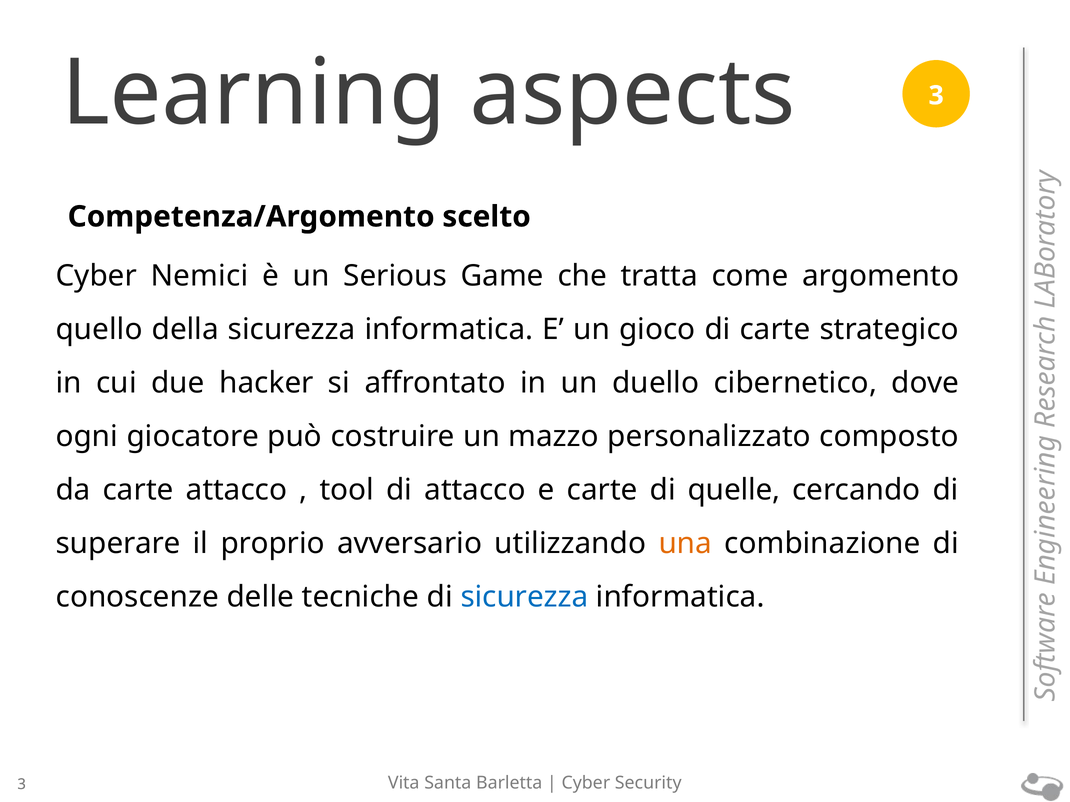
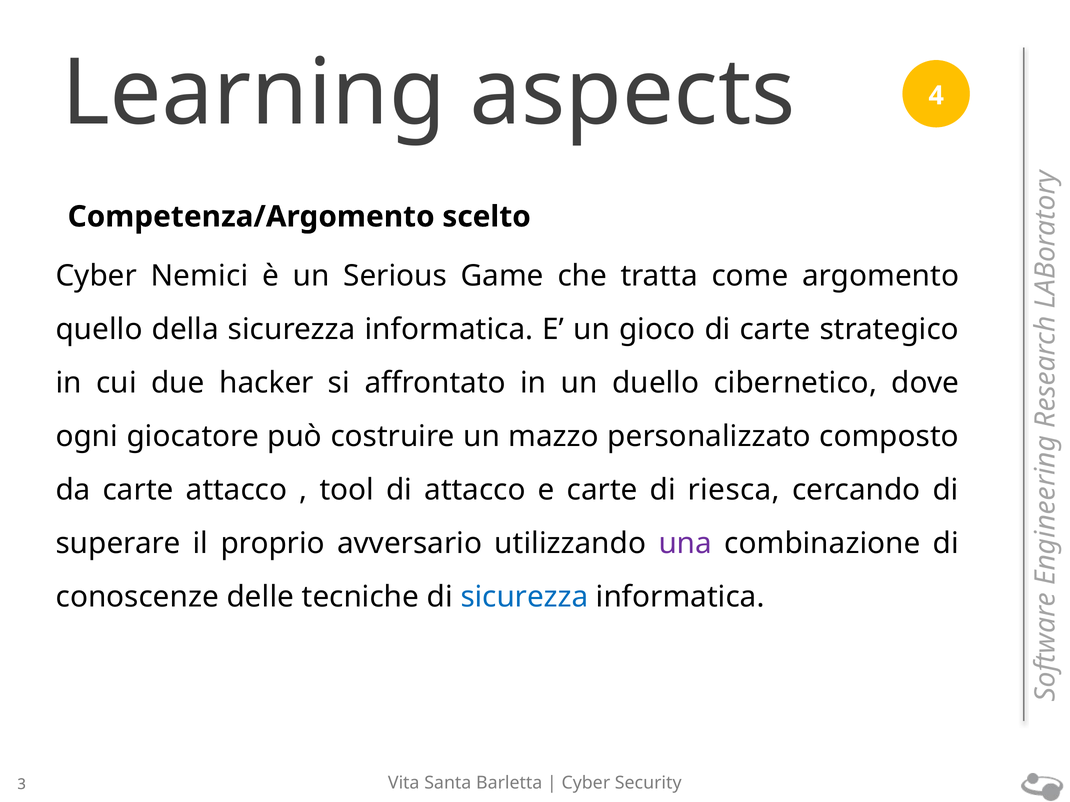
3: 3 -> 4 (936, 96)
quelle: quelle -> riesca (734, 490)
una colour: orange -> purple (685, 544)
